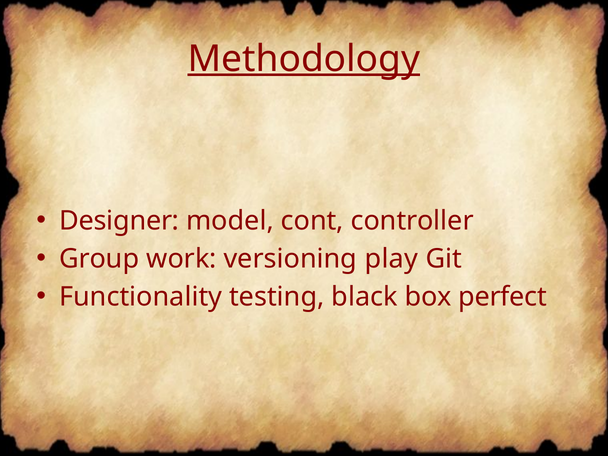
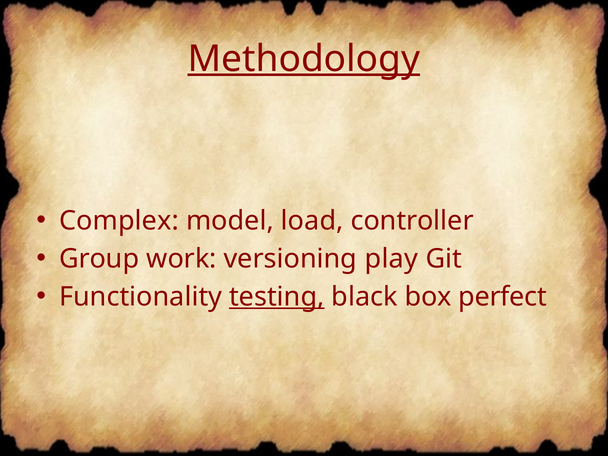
Designer: Designer -> Complex (119, 221)
cont: cont -> load (312, 221)
testing underline: none -> present (277, 297)
